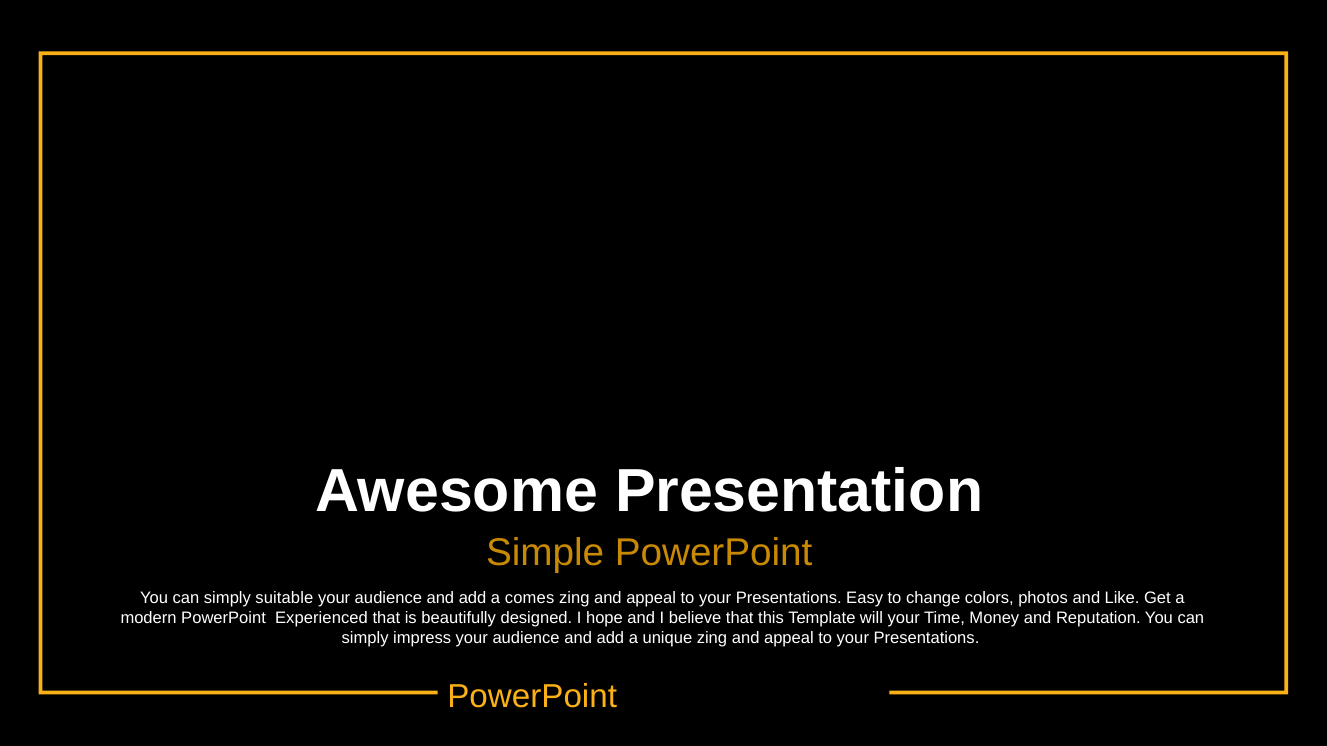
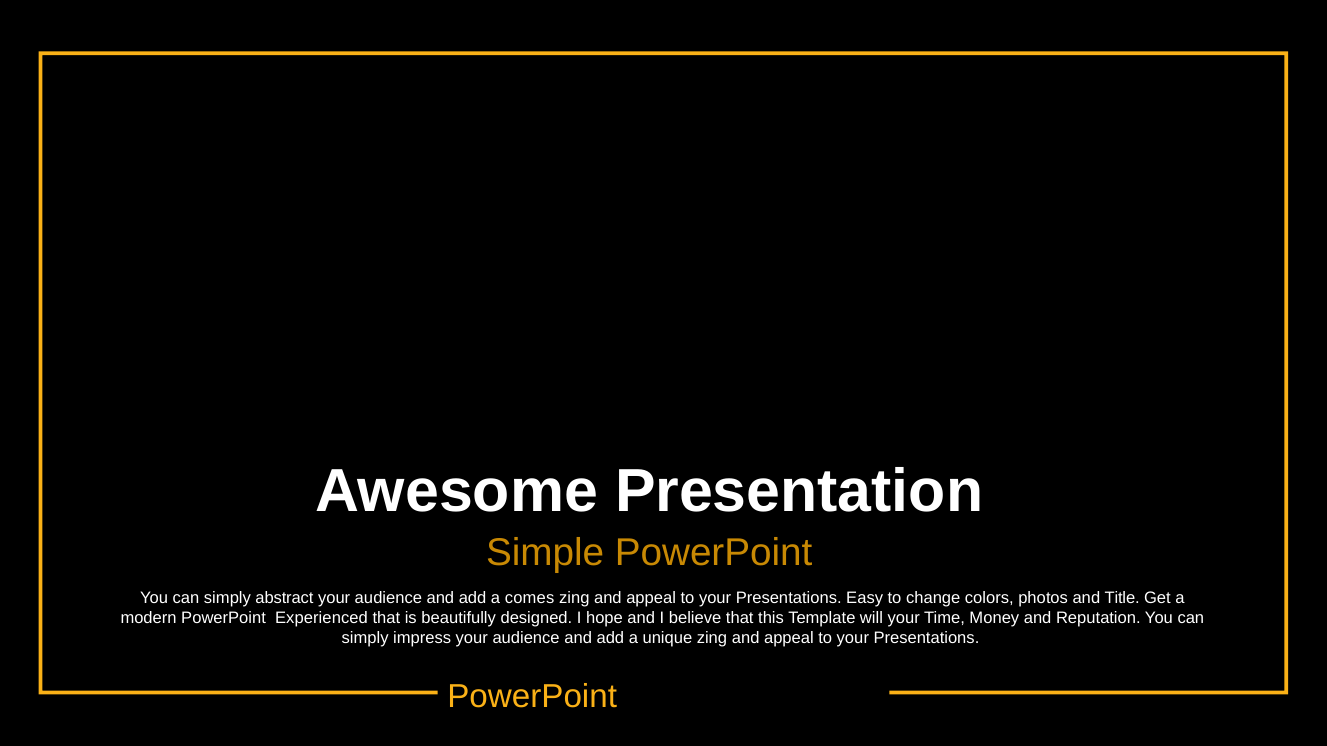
suitable: suitable -> abstract (284, 598)
Like: Like -> Title (1122, 598)
